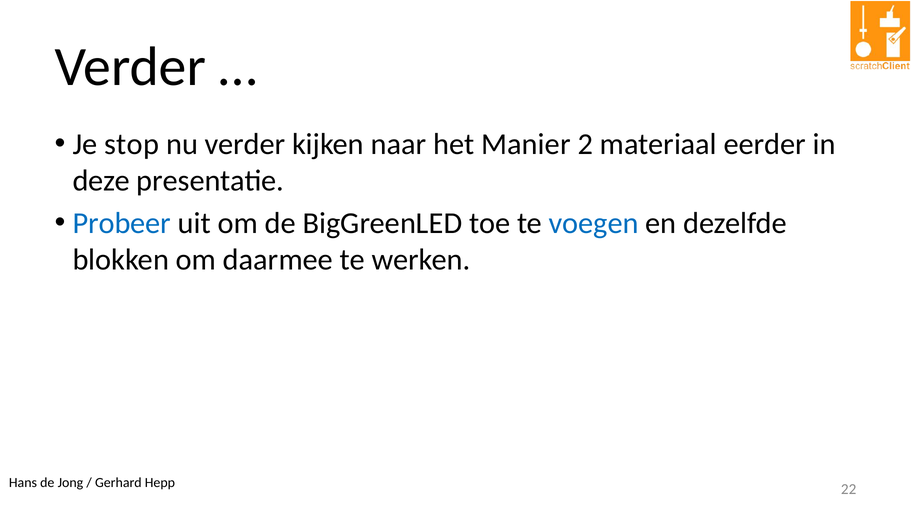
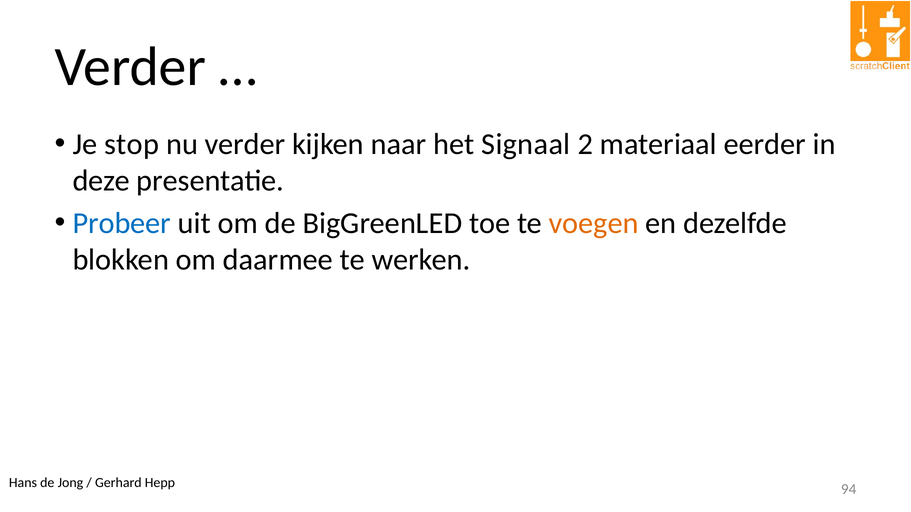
Manier: Manier -> Signaal (526, 144)
voegen colour: blue -> orange (594, 223)
22: 22 -> 94 (849, 489)
